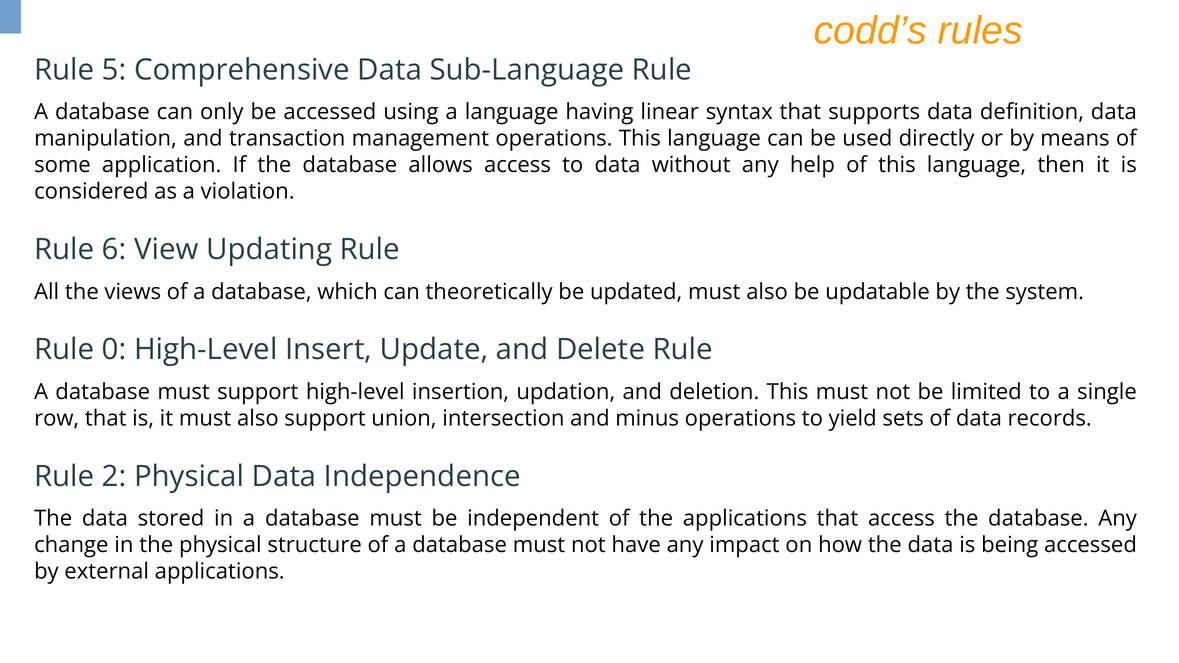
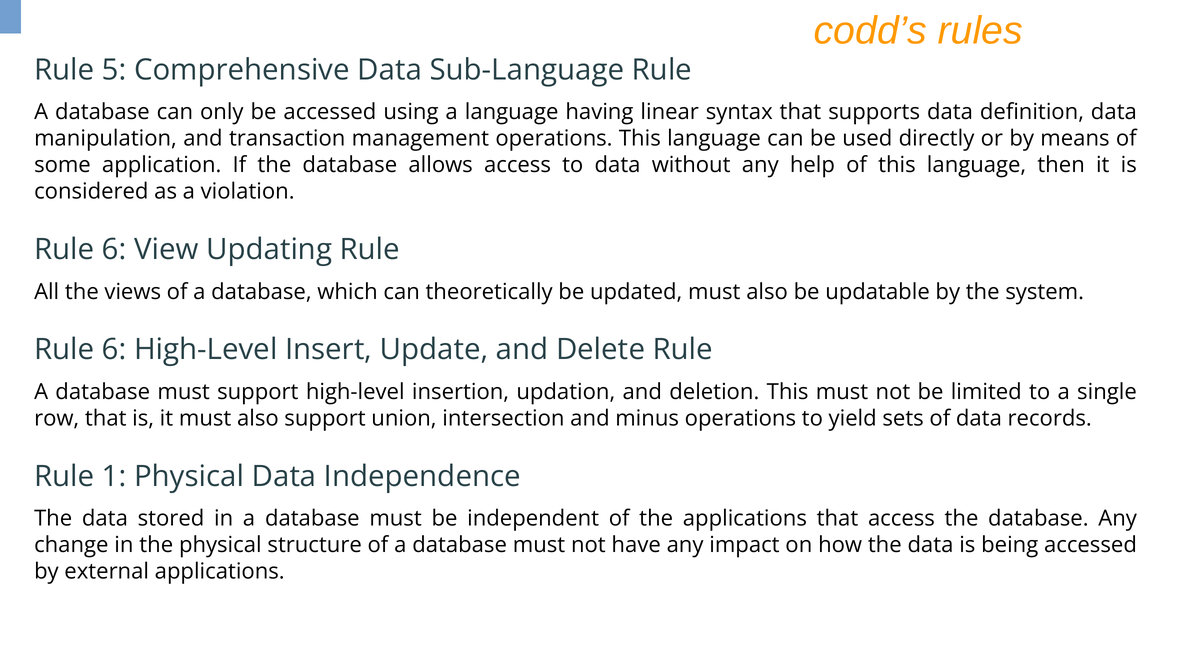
0: 0 -> 6 (114, 350)
2: 2 -> 1 (114, 477)
